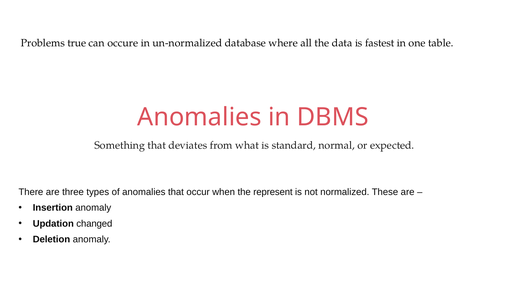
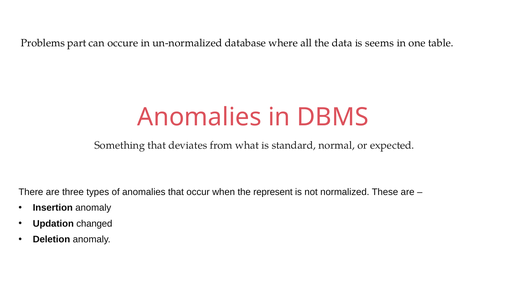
true: true -> part (77, 43)
fastest: fastest -> seems (380, 43)
